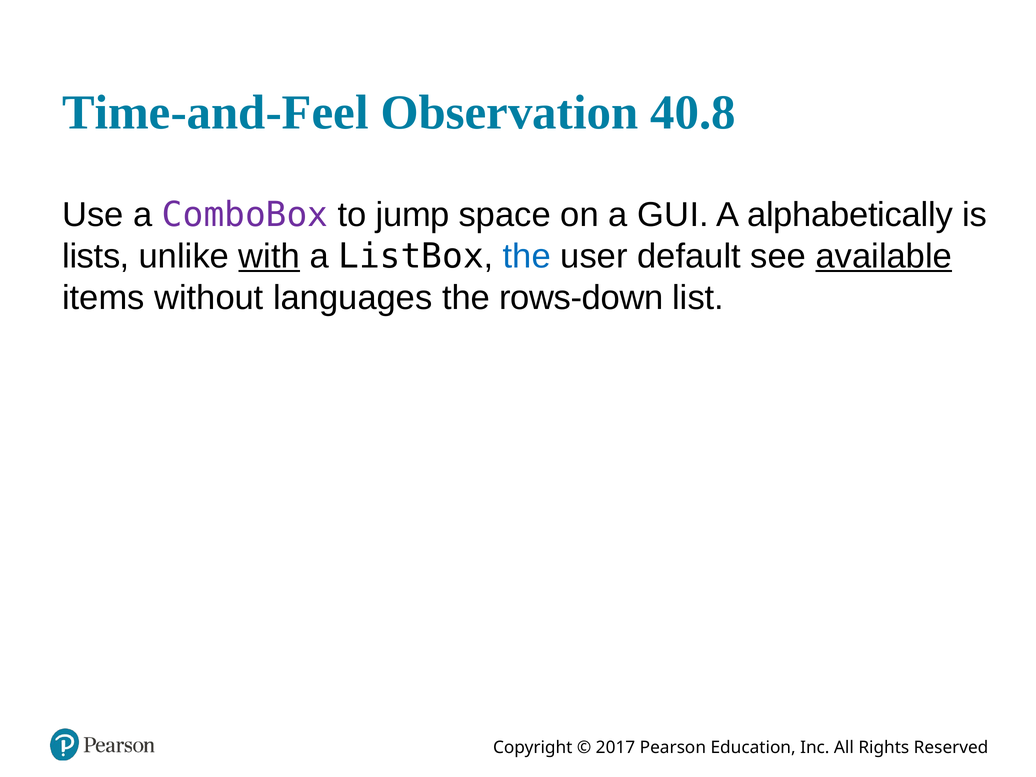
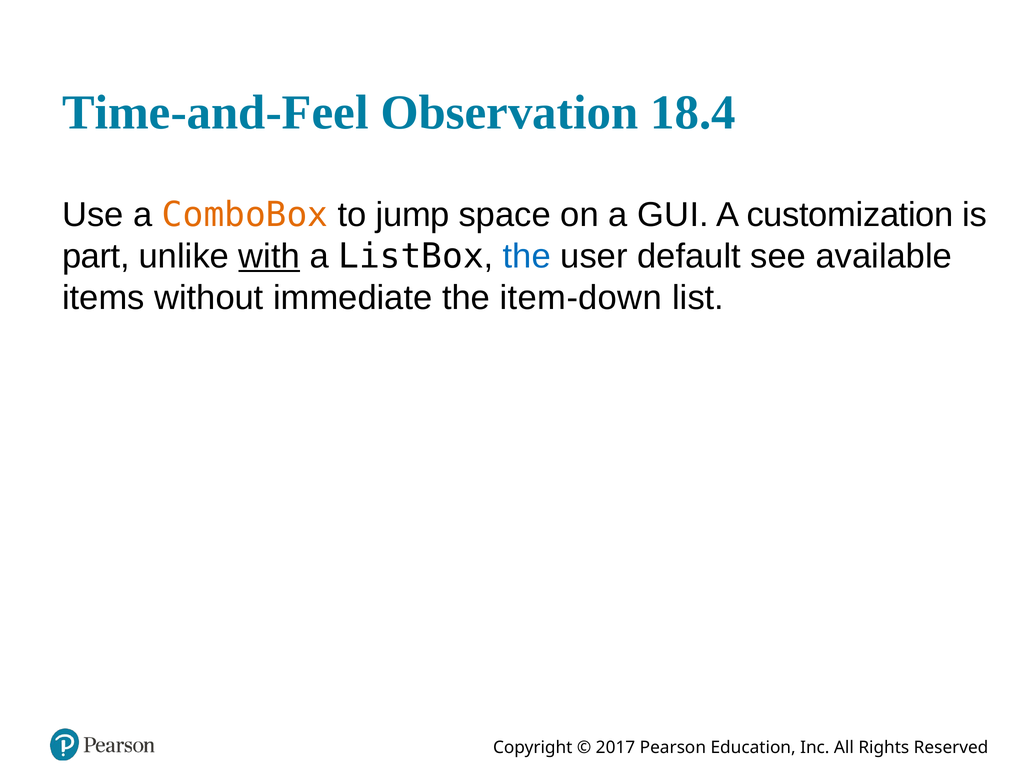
40.8: 40.8 -> 18.4 (693, 112)
ComboBox colour: purple -> orange (245, 215)
alphabetically: alphabetically -> customization (850, 215)
lists: lists -> part (96, 256)
available underline: present -> none (884, 256)
languages: languages -> immediate (353, 298)
rows-down: rows-down -> item-down (581, 298)
